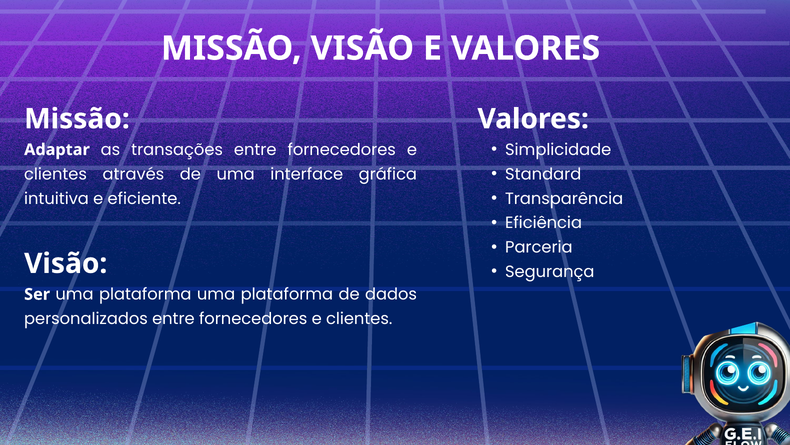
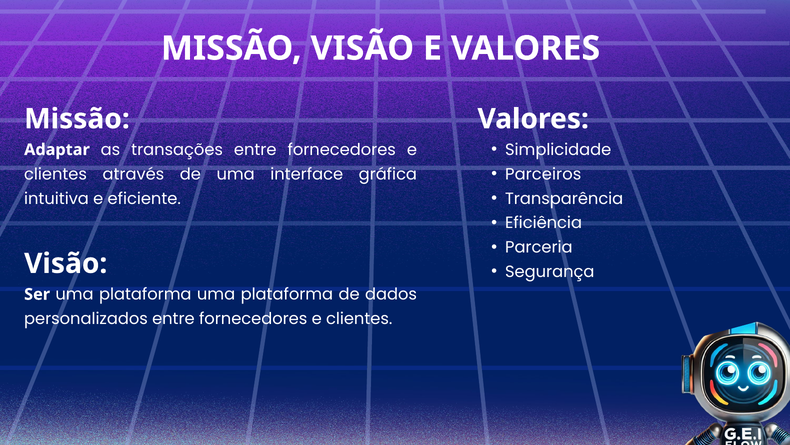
Standard: Standard -> Parceiros (543, 174)
